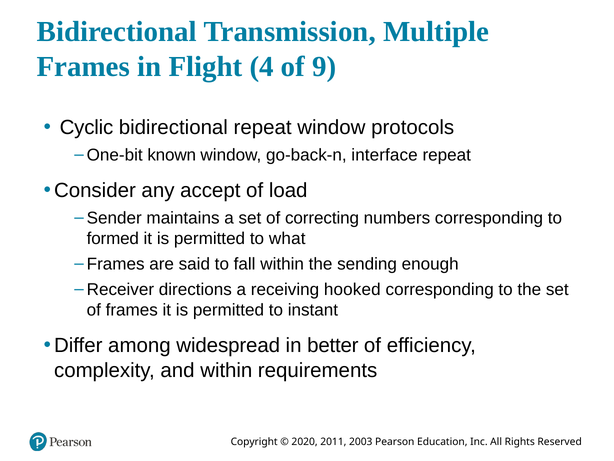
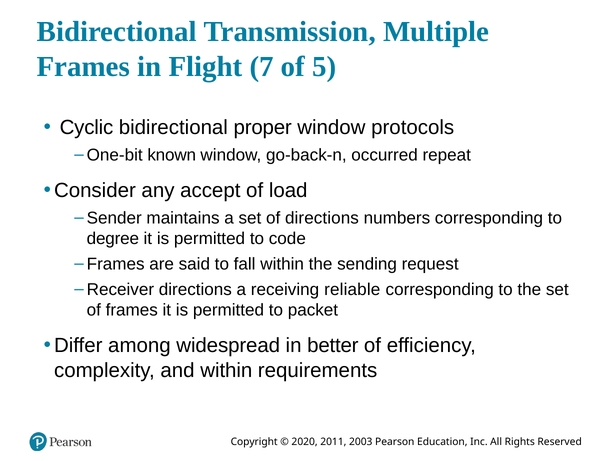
4: 4 -> 7 (262, 67)
9: 9 -> 5 (324, 67)
bidirectional repeat: repeat -> proper (263, 127)
interface: interface -> occurred (385, 155)
of correcting: correcting -> directions (322, 218)
formed: formed -> degree (113, 238)
what: what -> code (287, 238)
enough: enough -> request (430, 264)
hooked: hooked -> reliable (352, 289)
instant: instant -> packet (313, 310)
